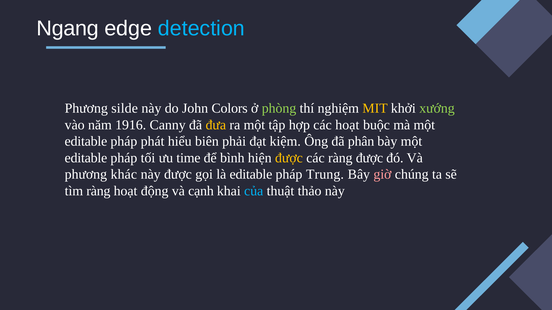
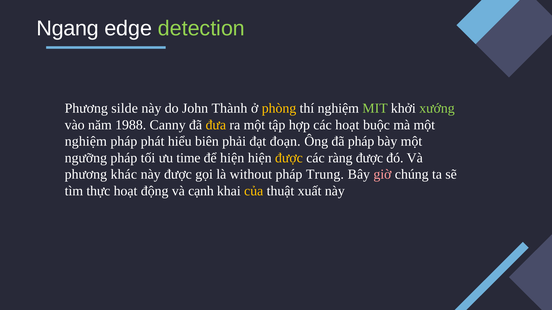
detection colour: light blue -> light green (201, 28)
Colors: Colors -> Thành (229, 108)
phòng colour: light green -> yellow (279, 108)
MIT colour: yellow -> light green (375, 108)
1916: 1916 -> 1988 (131, 125)
editable: editable -> nghiệm (86, 142)
kiệm: kiệm -> đoạn (285, 142)
đã phân: phân -> pháp (361, 142)
editable: editable -> ngưỡng (86, 158)
để bình: bình -> hiện (232, 158)
là editable: editable -> without (251, 175)
tìm ràng: ràng -> thực (98, 191)
của colour: light blue -> yellow (254, 191)
thảo: thảo -> xuất (310, 191)
